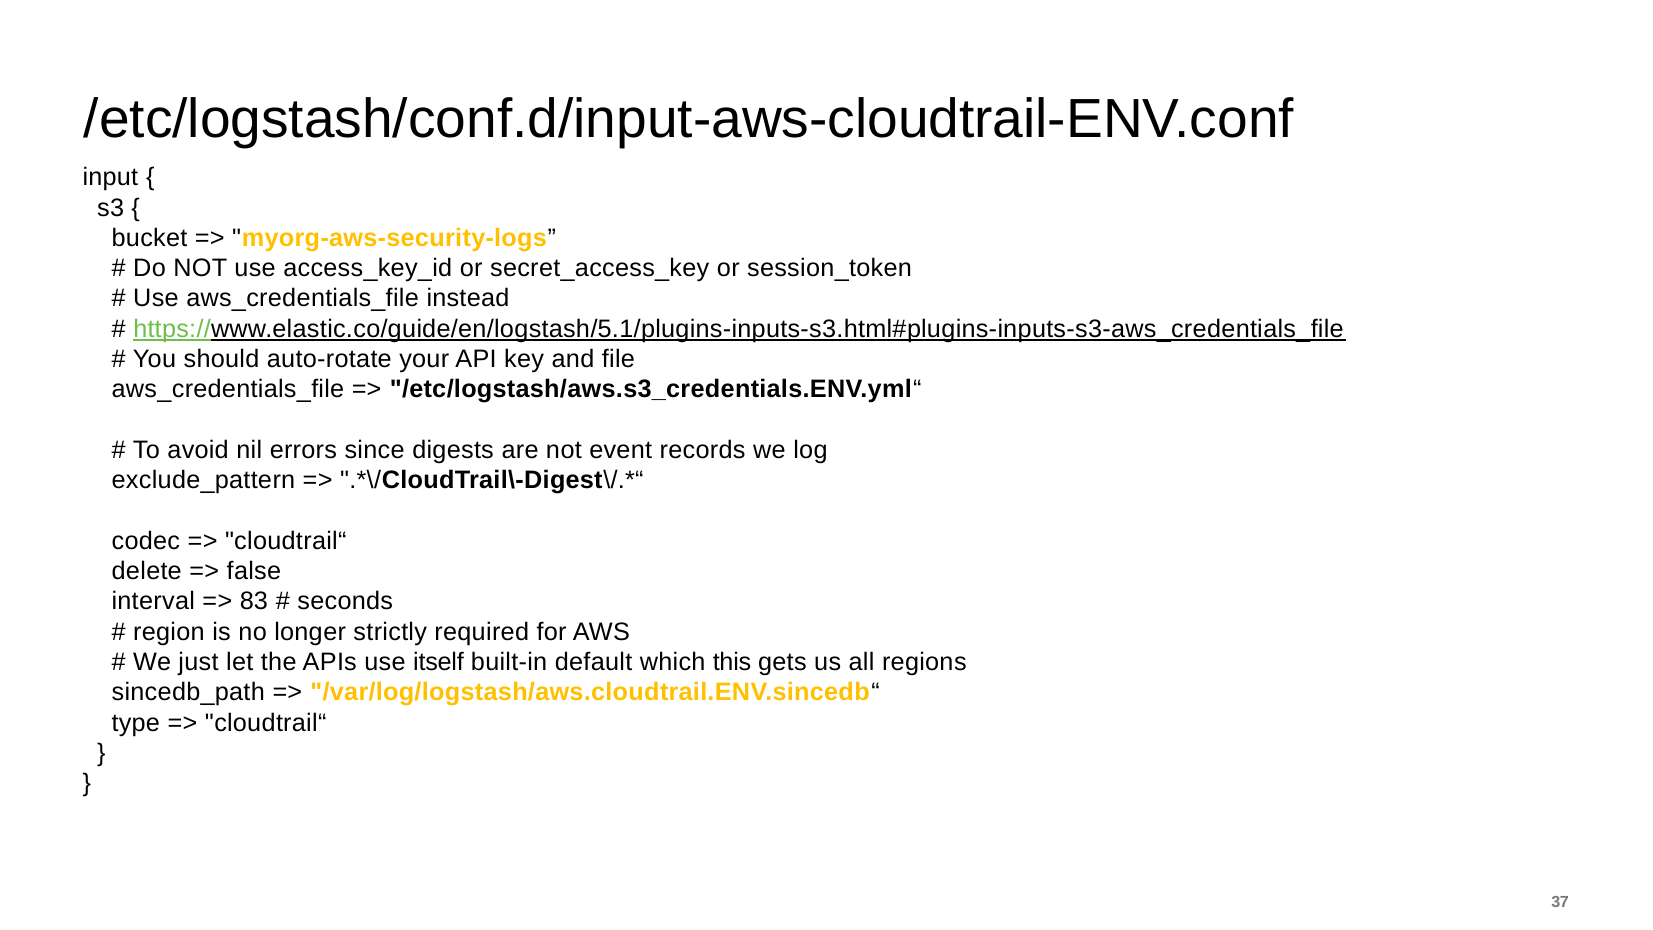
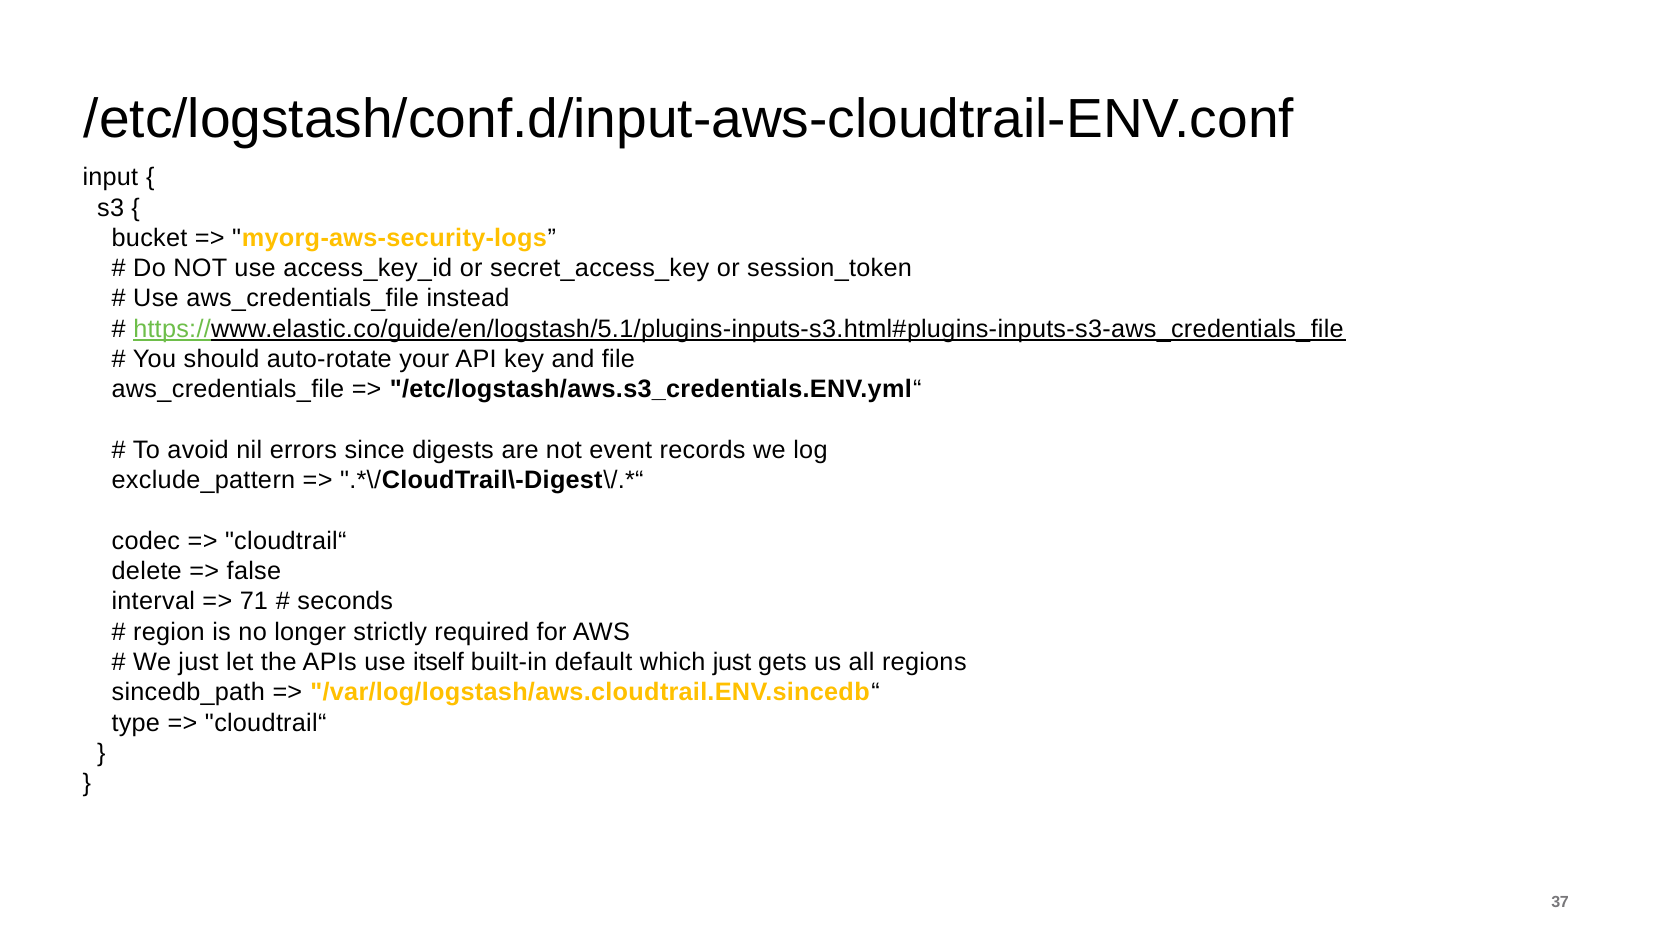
83: 83 -> 71 (254, 602)
which this: this -> just (732, 663)
